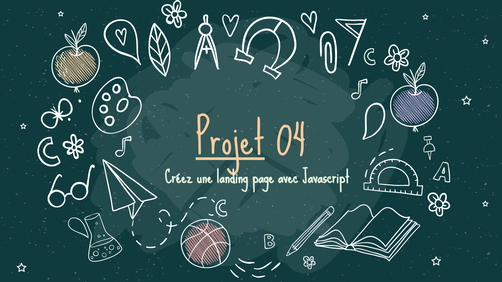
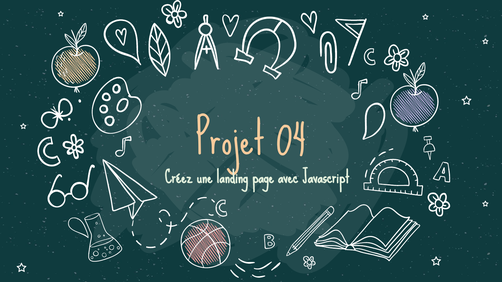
Projet underline: present -> none (230, 140)
